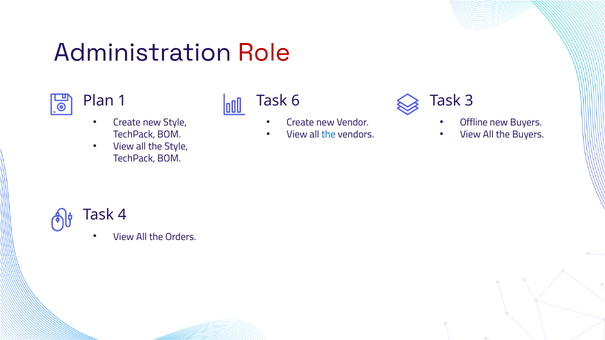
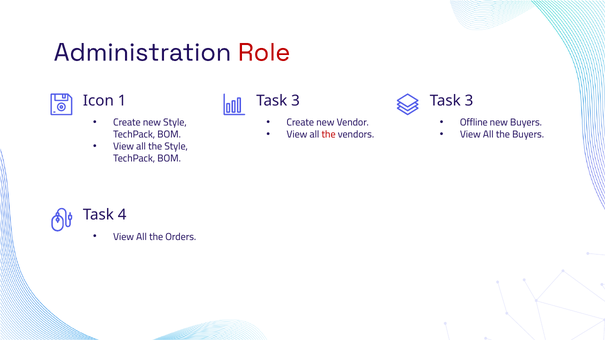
Plan: Plan -> Icon (98, 101)
1 Task 6: 6 -> 3 (296, 101)
the colour: blue -> red (329, 135)
